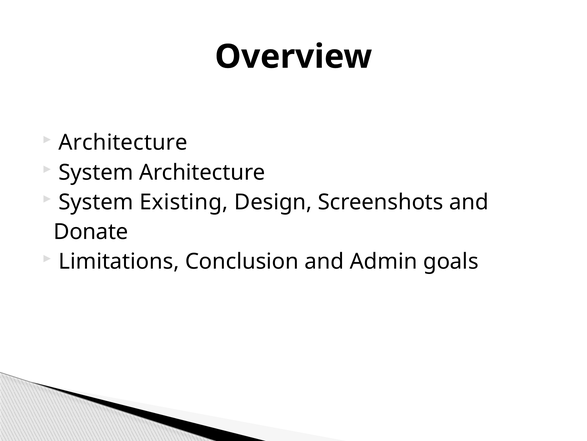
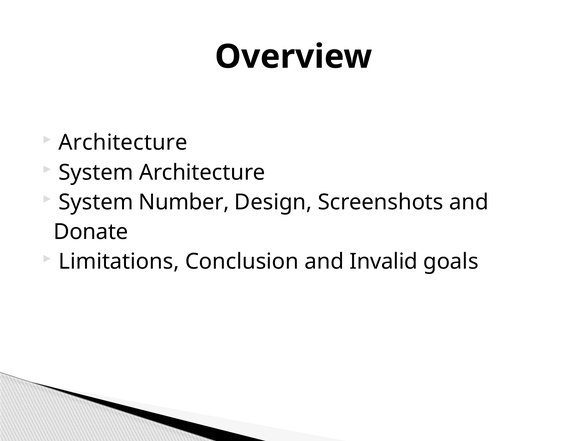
Existing: Existing -> Number (184, 202)
Admin: Admin -> Invalid (384, 261)
